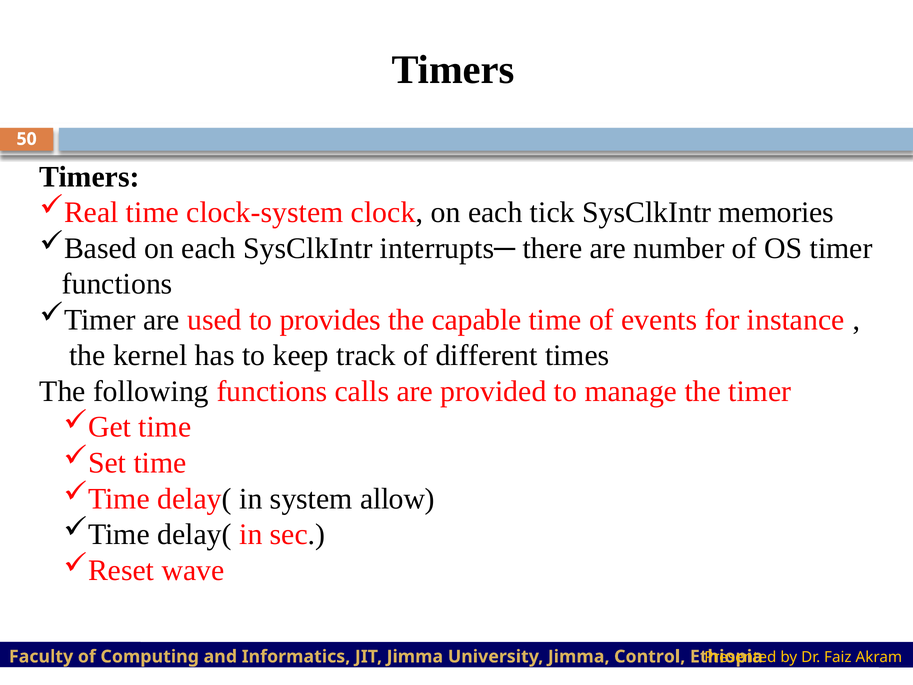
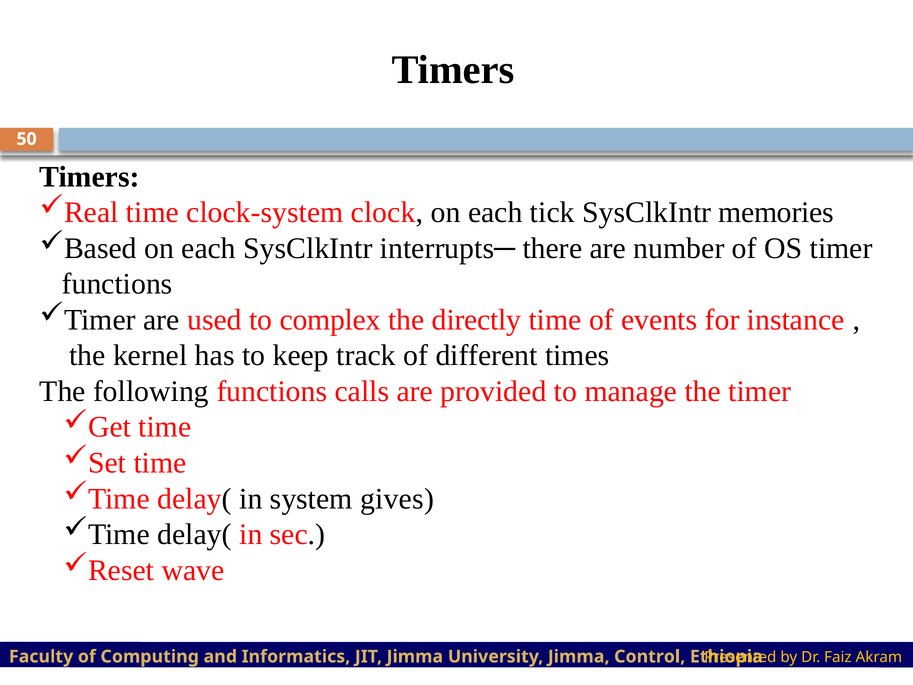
provides: provides -> complex (330, 320)
capable: capable -> directly (477, 320)
allow: allow -> gives (397, 498)
